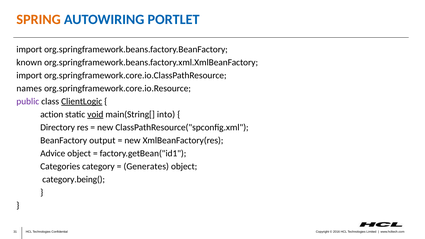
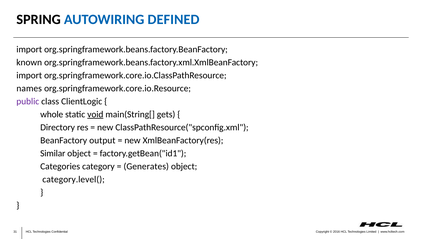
SPRING colour: orange -> black (39, 20)
PORTLET: PORTLET -> DEFINED (174, 20)
ClientLogic underline: present -> none (82, 101)
action: action -> whole (52, 114)
into: into -> gets (166, 114)
Advice: Advice -> Similar (53, 153)
category.being(: category.being( -> category.level( (74, 179)
